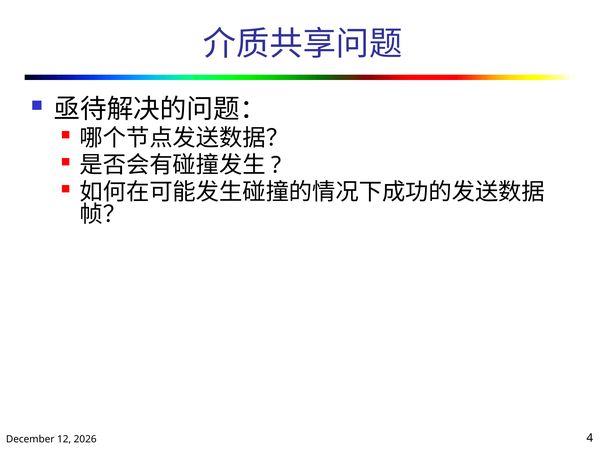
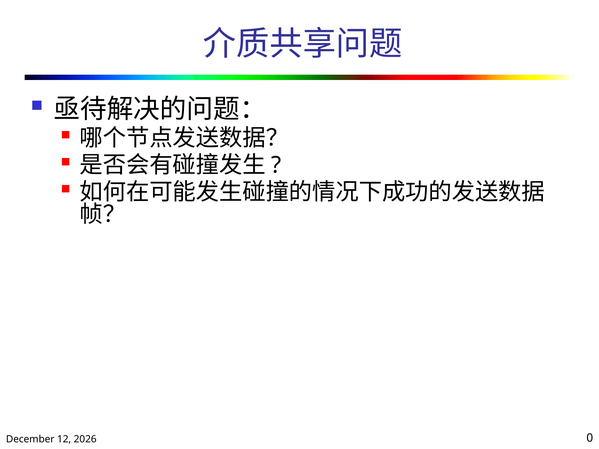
4: 4 -> 0 (590, 438)
